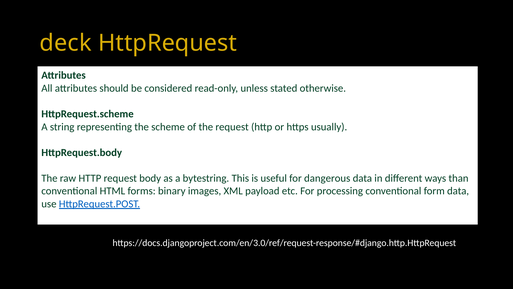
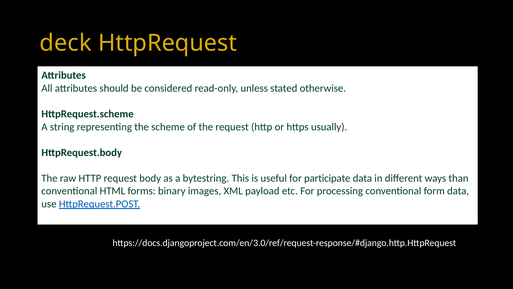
dangerous: dangerous -> participate (327, 178)
